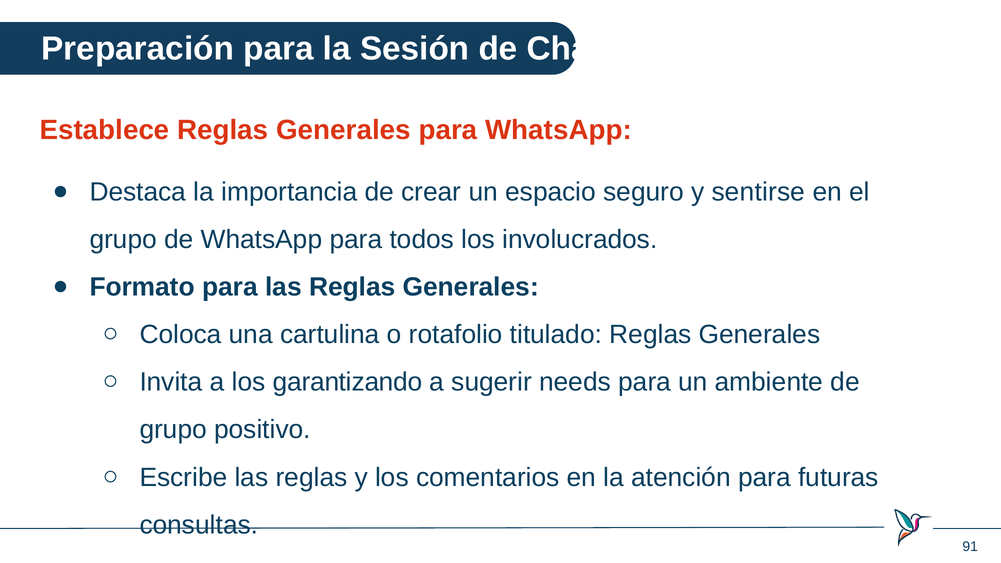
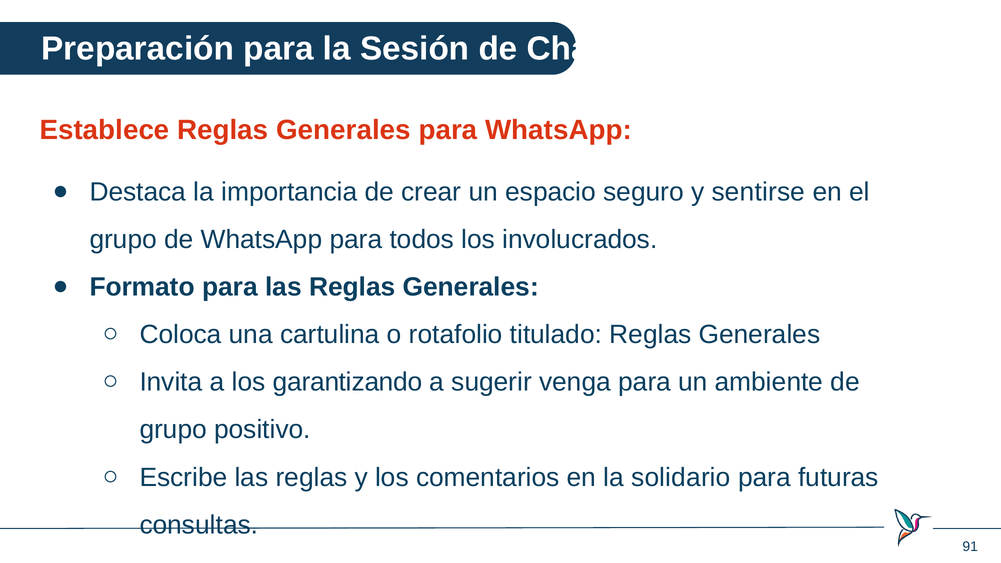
needs: needs -> venga (575, 382)
atención: atención -> solidario (681, 477)
